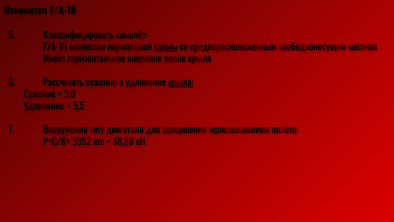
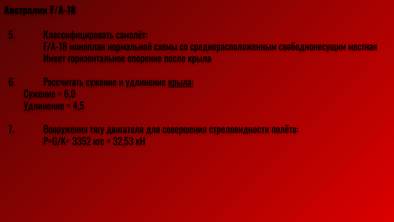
Относится: Относится -> Австралии (26, 11)
схемы underline: present -> none (166, 47)
3,0: 3,0 -> 6,0 (70, 94)
5,5: 5,5 -> 4,5 (79, 106)
использованием: использованием -> стреловидности (239, 130)
48,86: 48,86 -> 32,53 (123, 142)
